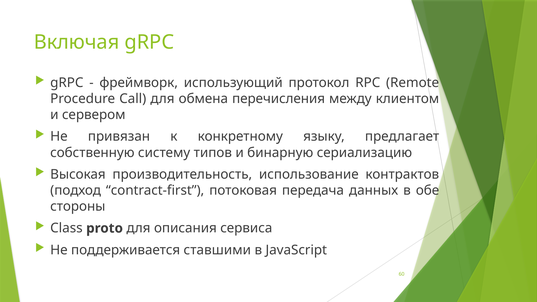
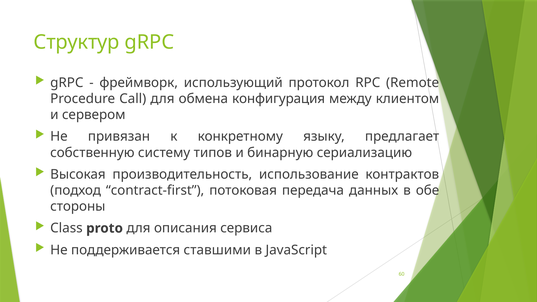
Включая: Включая -> Структур (77, 42)
перечисления: перечисления -> конфигурация (279, 99)
